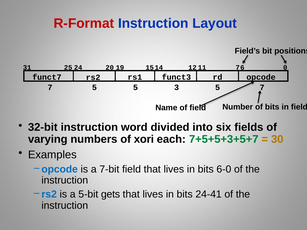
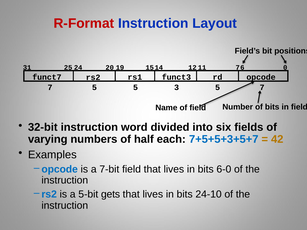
xori: xori -> half (144, 139)
7+5+5+3+5+7 colour: green -> blue (224, 139)
30: 30 -> 42 (277, 139)
24-41: 24-41 -> 24-10 (209, 195)
